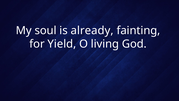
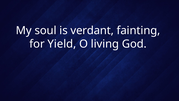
already: already -> verdant (92, 30)
